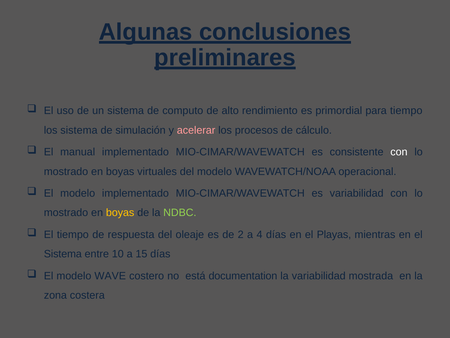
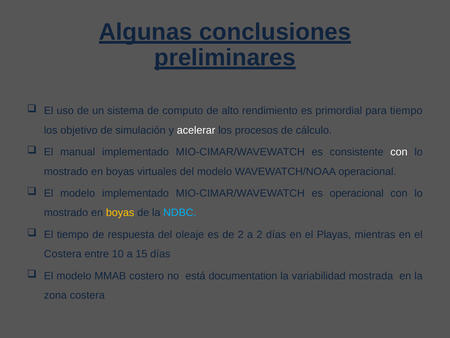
los sistema: sistema -> objetivo (79, 130)
acelerar colour: pink -> white (196, 130)
es variabilidad: variabilidad -> operacional (357, 193)
NDBC colour: light green -> light blue (180, 212)
a 4: 4 -> 2 (259, 234)
Sistema: Sistema -> Costera (63, 254)
WAVE: WAVE -> MMAB (110, 275)
